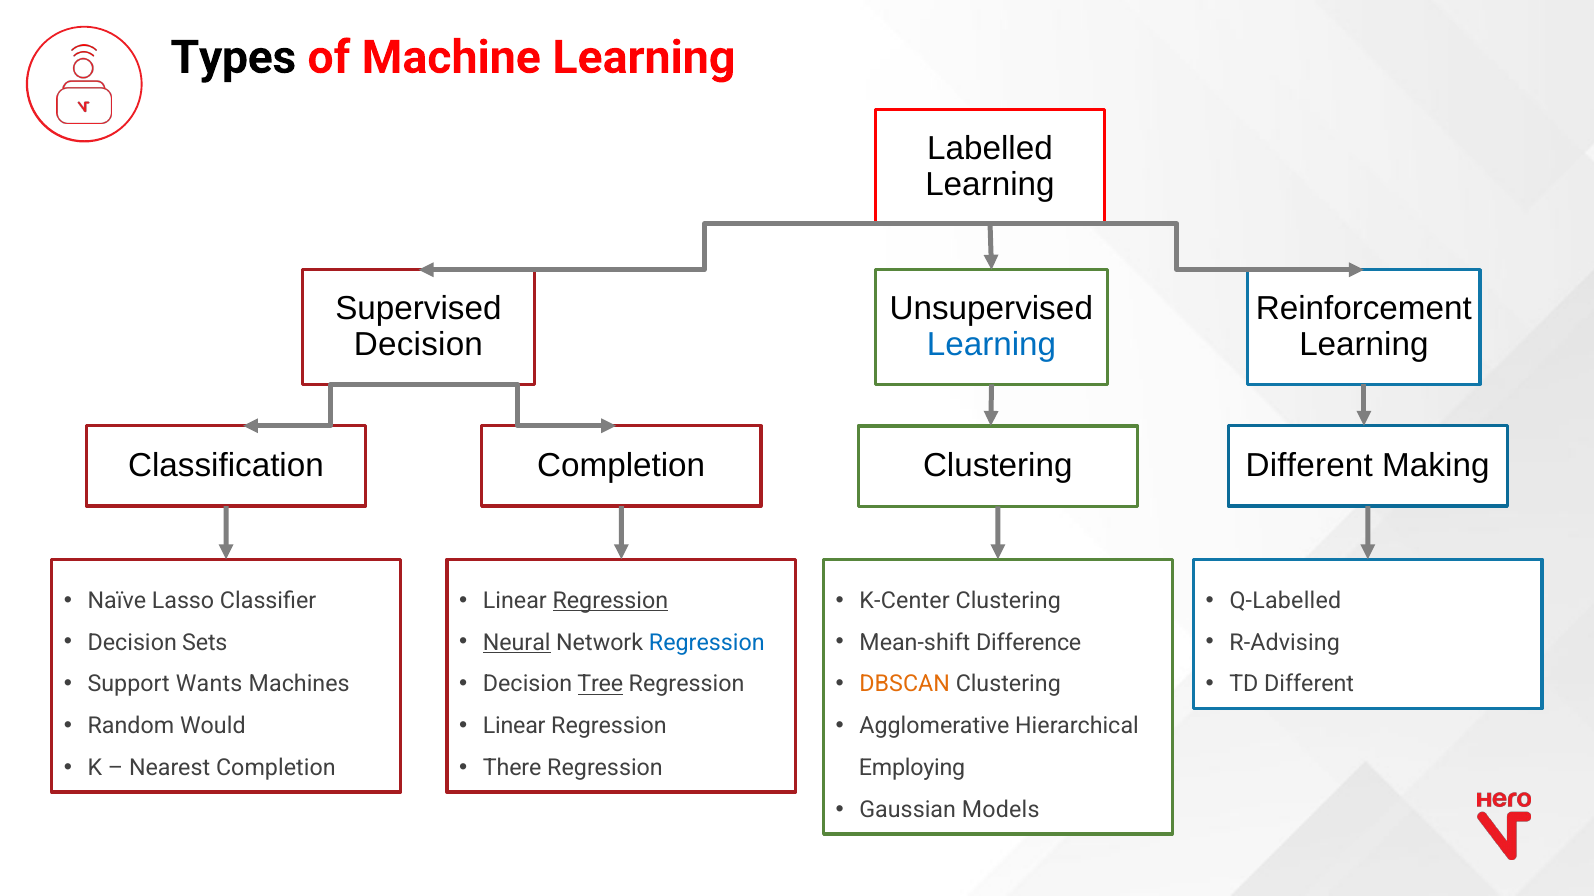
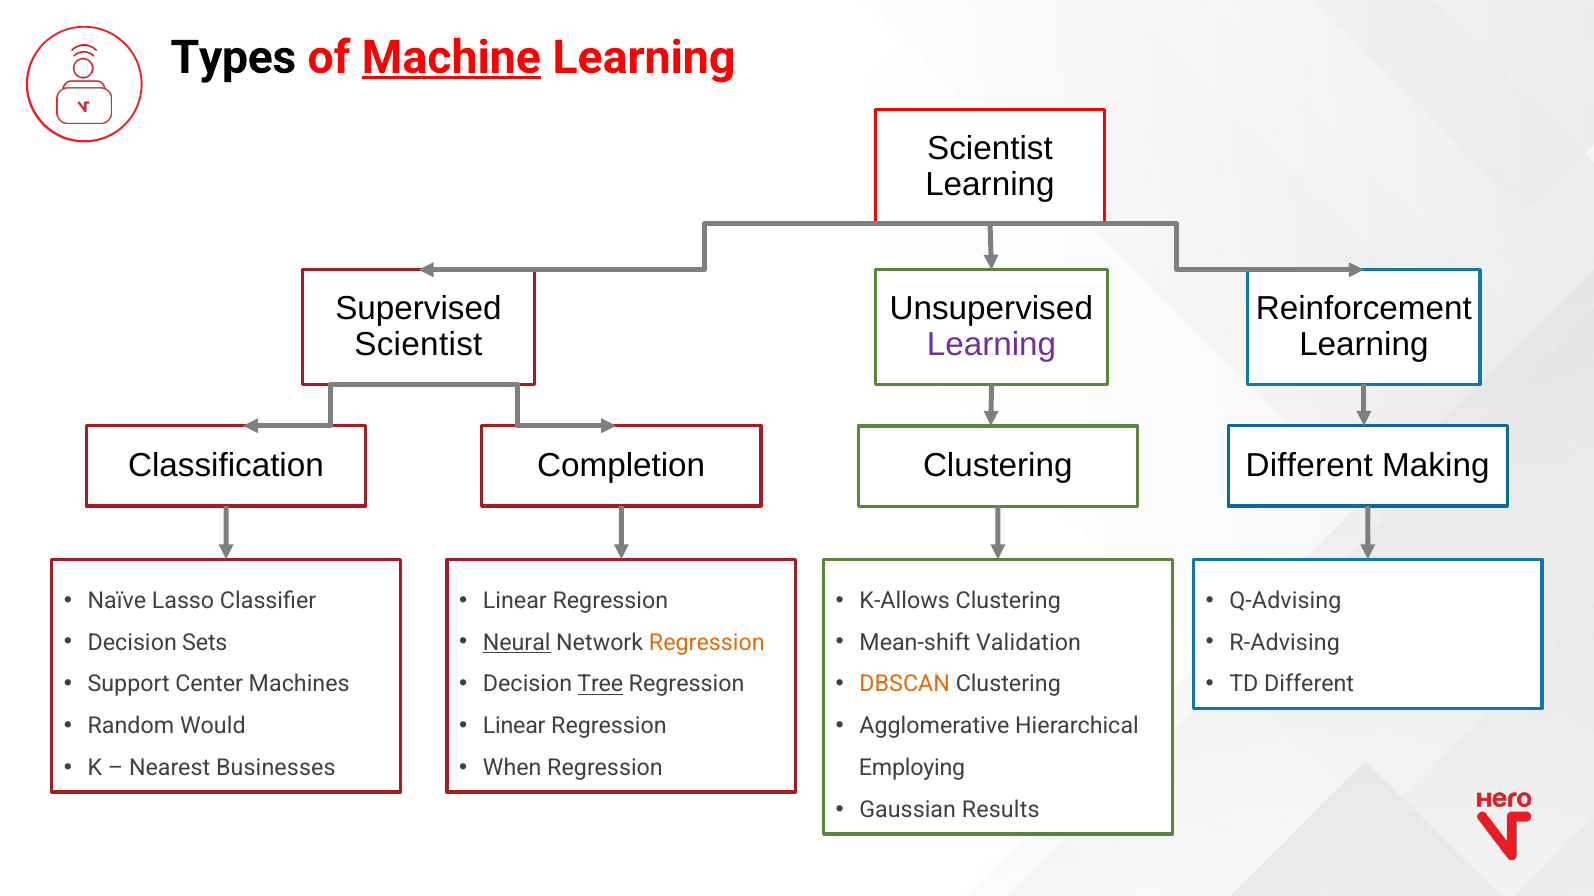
Machine underline: none -> present (451, 58)
Labelled: Labelled -> Scientist (990, 149)
Decision: Decision -> Scientist (418, 345)
Learning colour: blue -> purple (991, 345)
Regression underline: present -> none (610, 601)
K-Center: K-Center -> K-Allows (905, 601)
Q-Labelled: Q-Labelled -> Q-Advising (1285, 601)
Regression colour: blue -> orange (707, 643)
Difference: Difference -> Validation (1029, 643)
Wants: Wants -> Center (209, 685)
Nearest Completion: Completion -> Businesses (276, 768)
There: There -> When (512, 768)
Models: Models -> Results (1001, 810)
